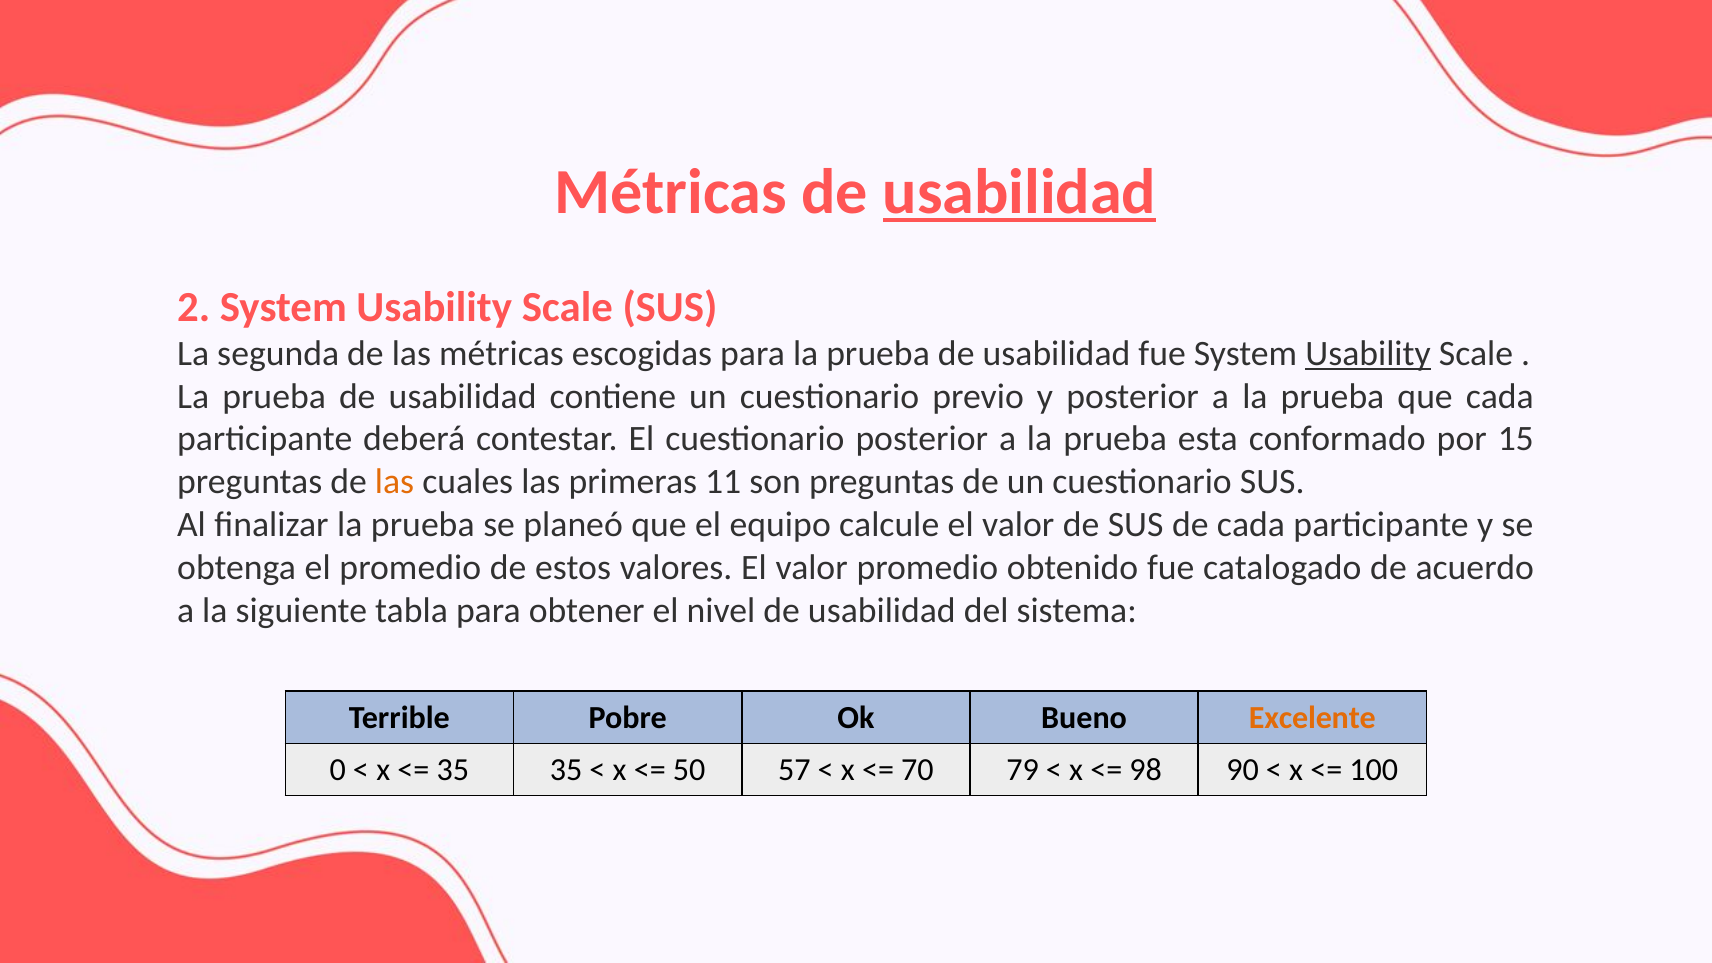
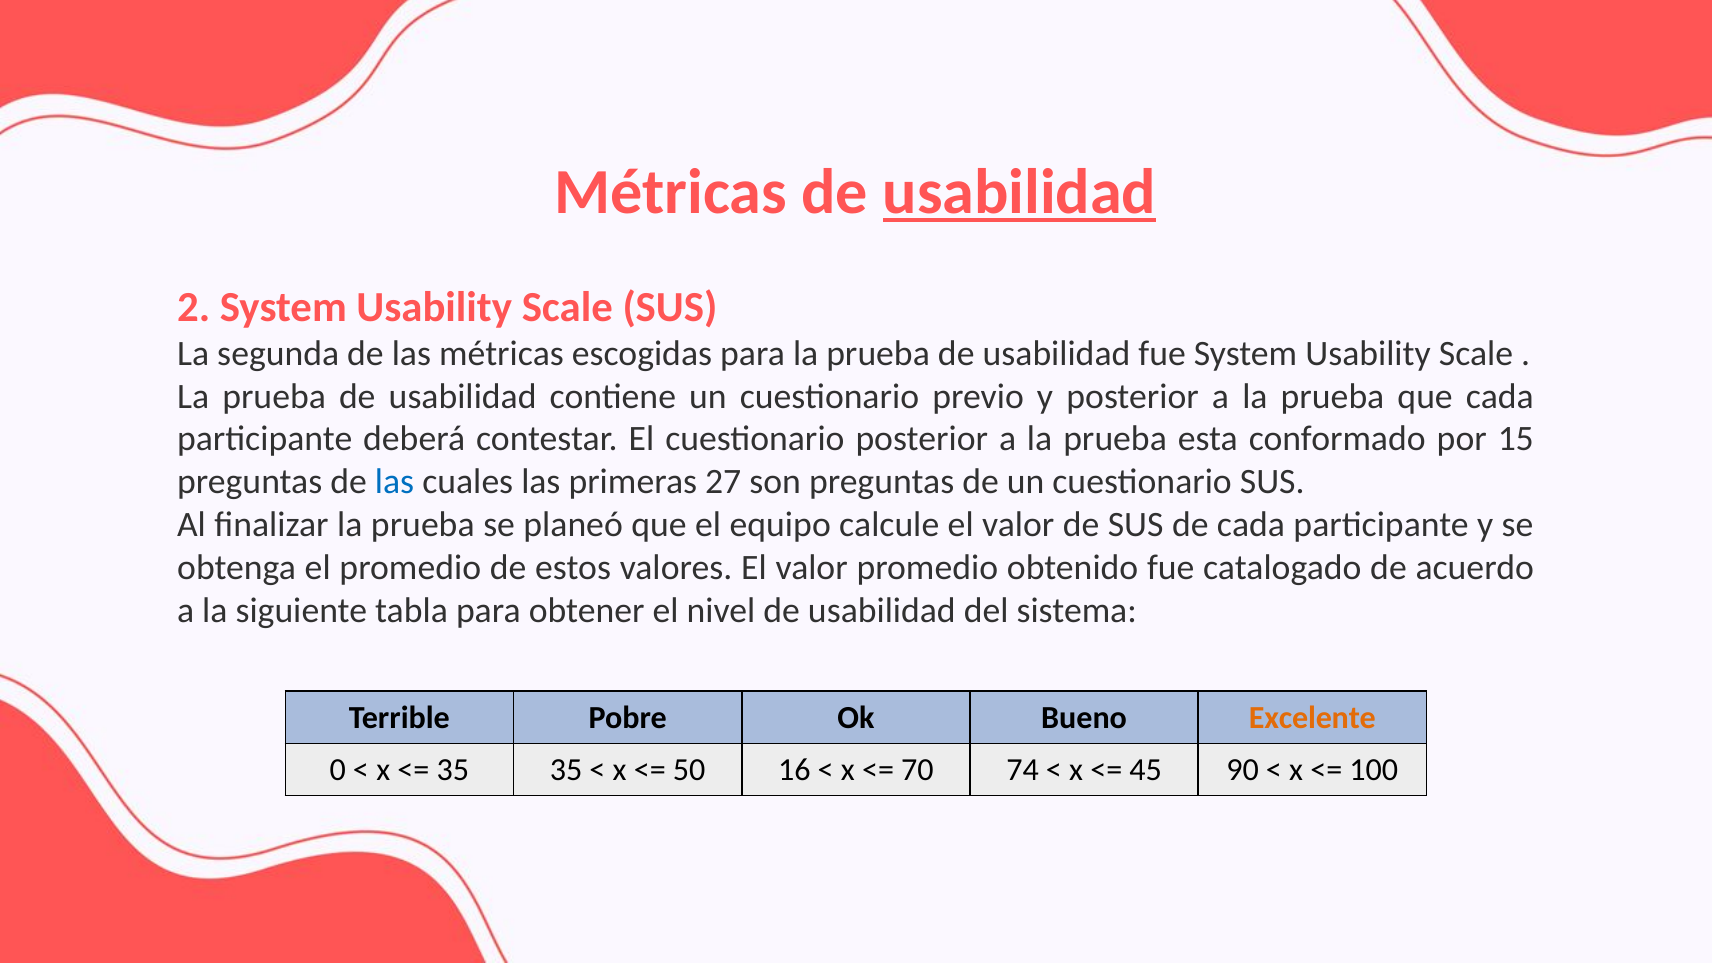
Usability underline: present -> none (1368, 354)
las colour: orange -> blue (395, 482)
11: 11 -> 27 (723, 482)
57: 57 -> 16 (794, 770)
79: 79 -> 74 (1023, 770)
98: 98 -> 45 (1146, 770)
